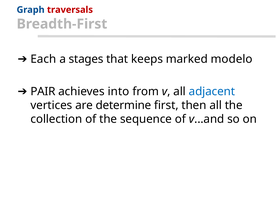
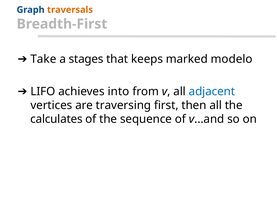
traversals colour: red -> orange (70, 10)
Each: Each -> Take (43, 59)
PAIR: PAIR -> LIFO (43, 91)
determine: determine -> traversing (123, 105)
collection: collection -> calculates (56, 119)
